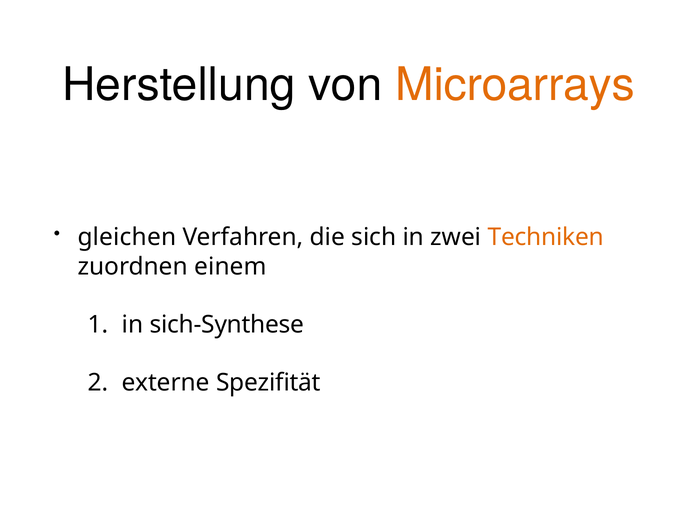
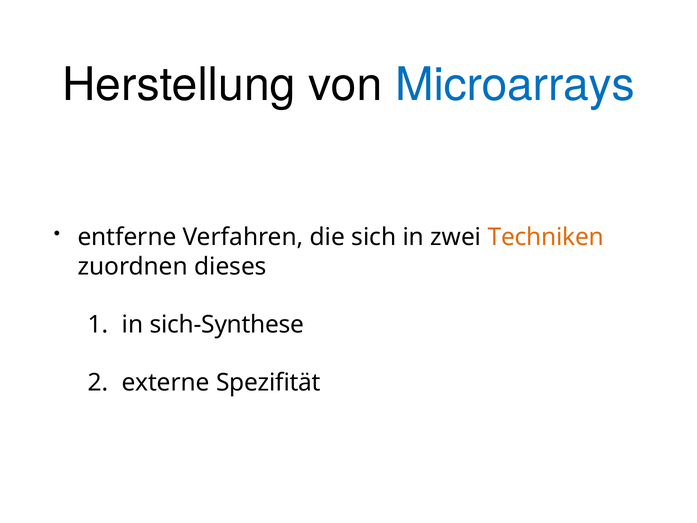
Microarrays colour: orange -> blue (515, 85)
gleichen: gleichen -> entferne (127, 237)
einem: einem -> dieses (230, 266)
